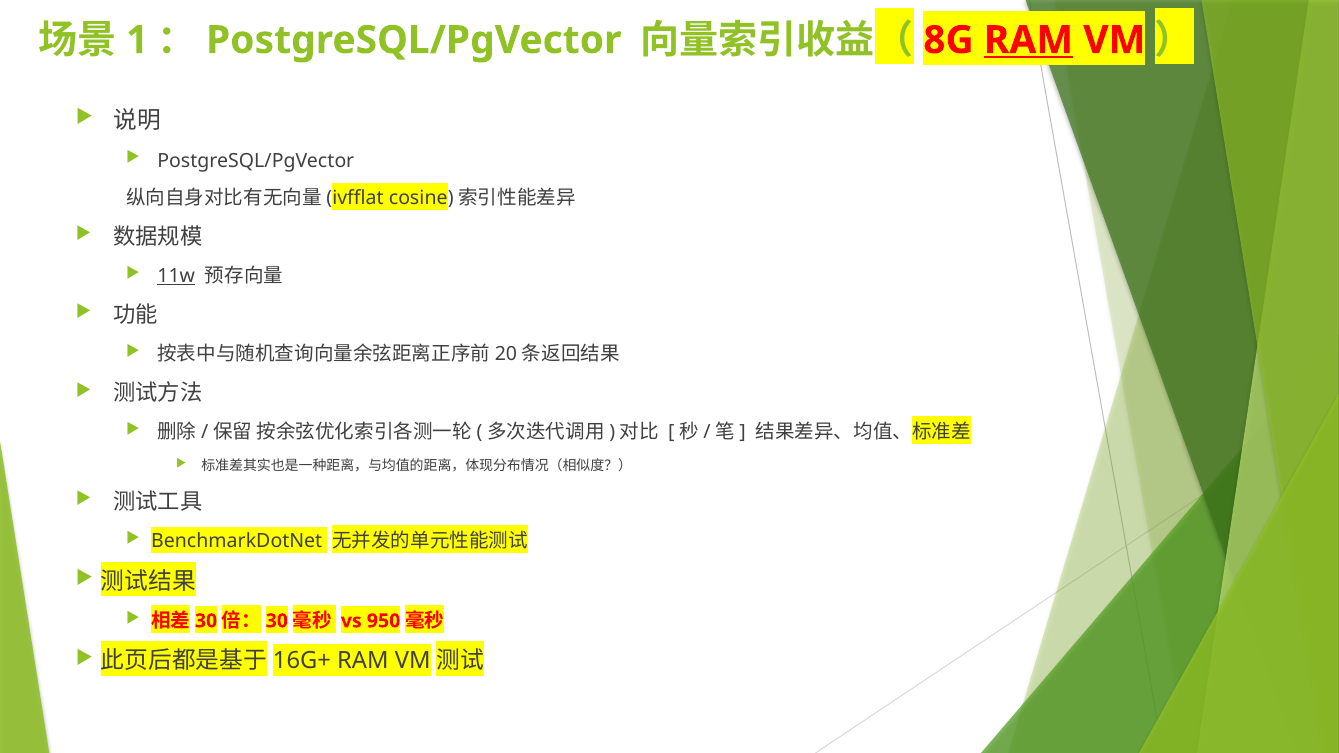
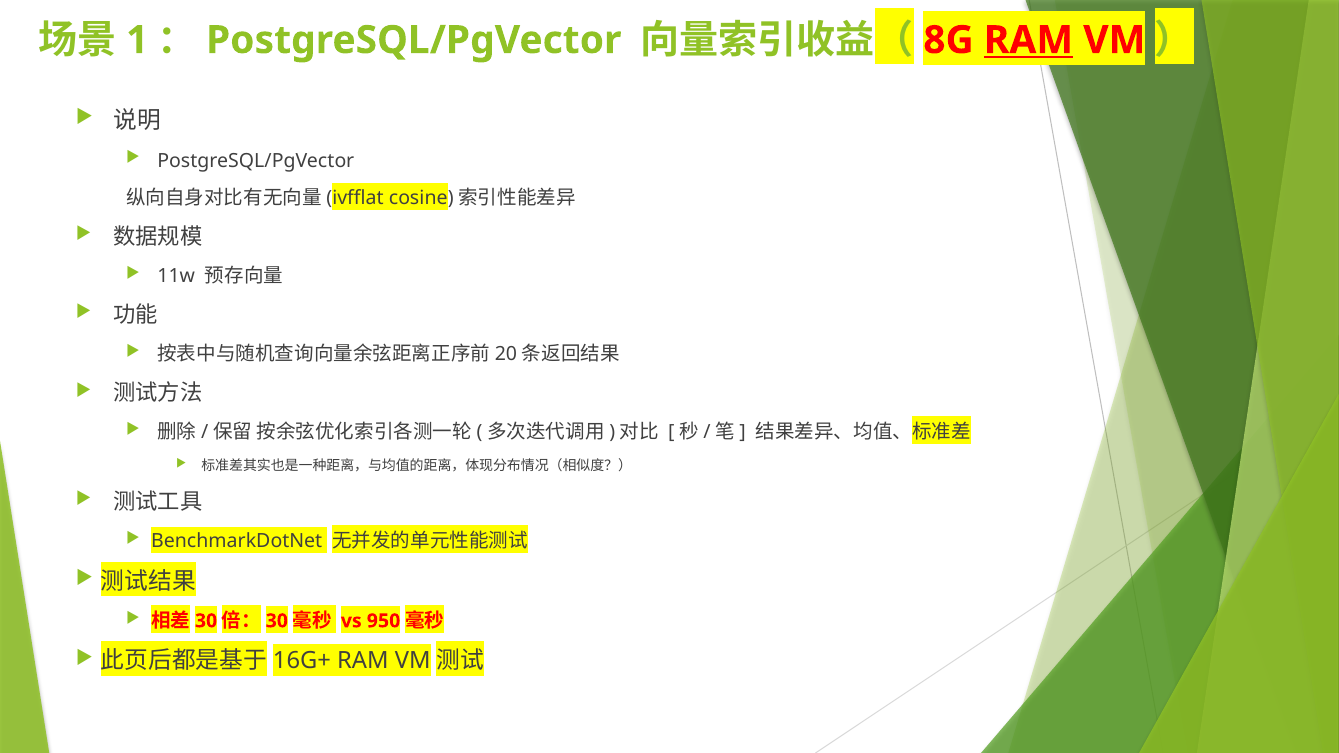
11w underline: present -> none (176, 276)
